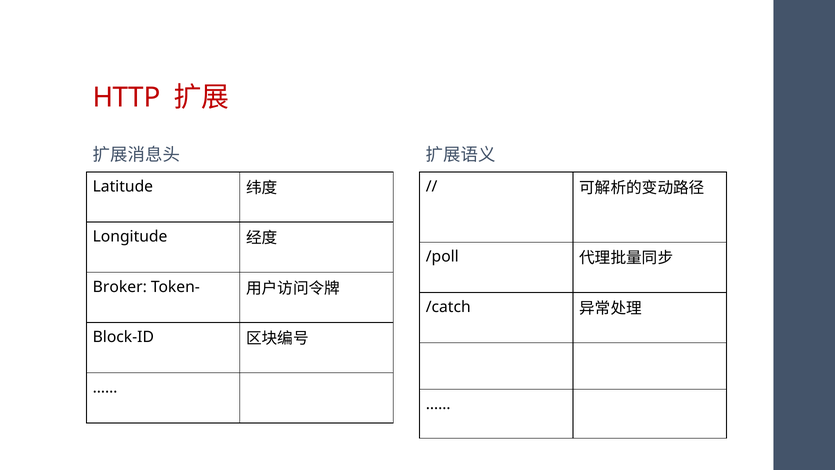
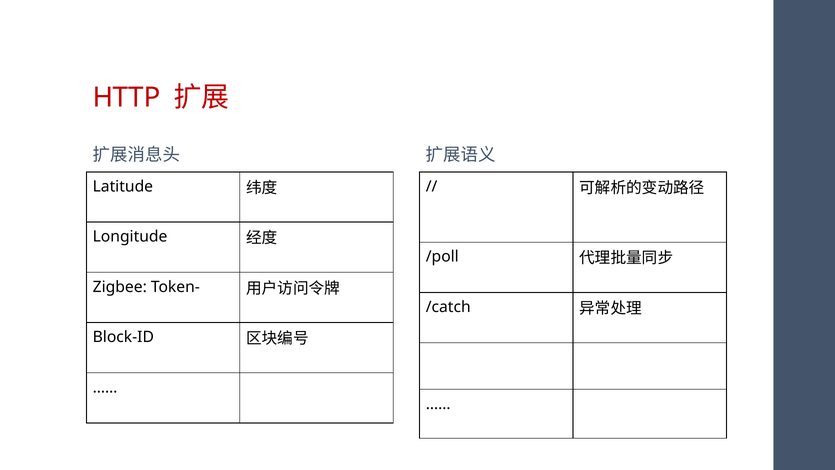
Broker: Broker -> Zigbee (120, 287)
